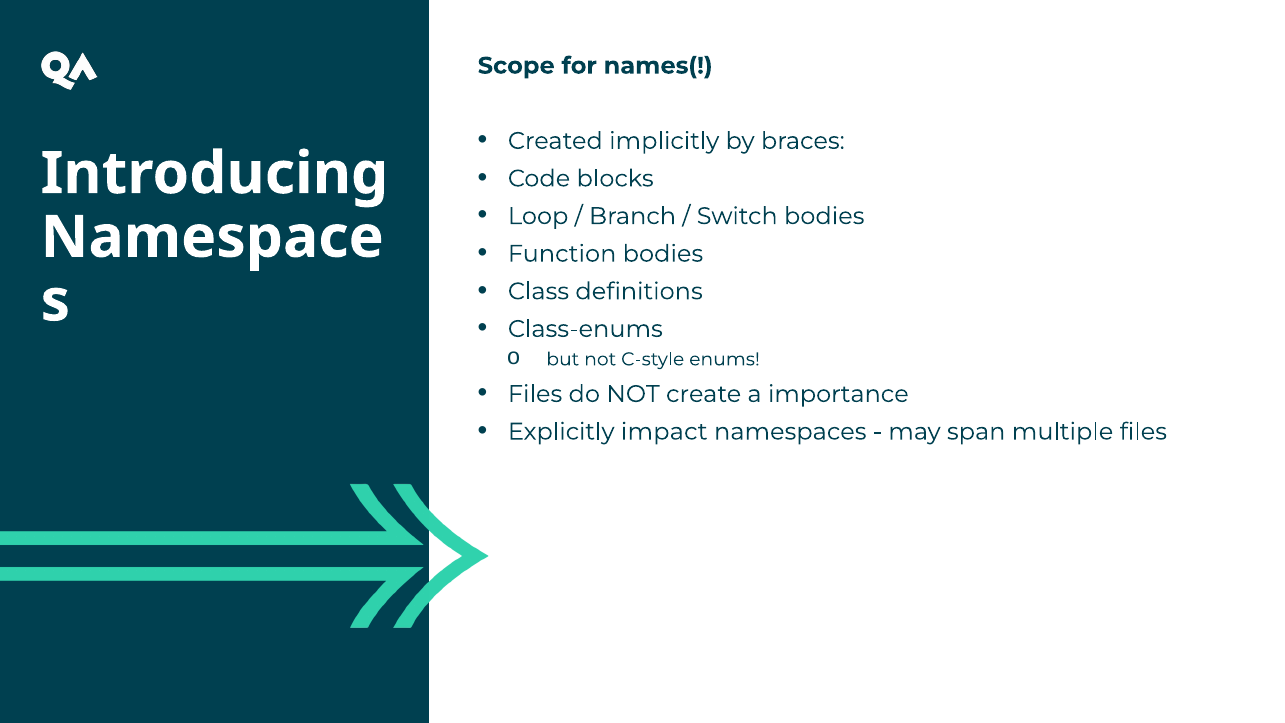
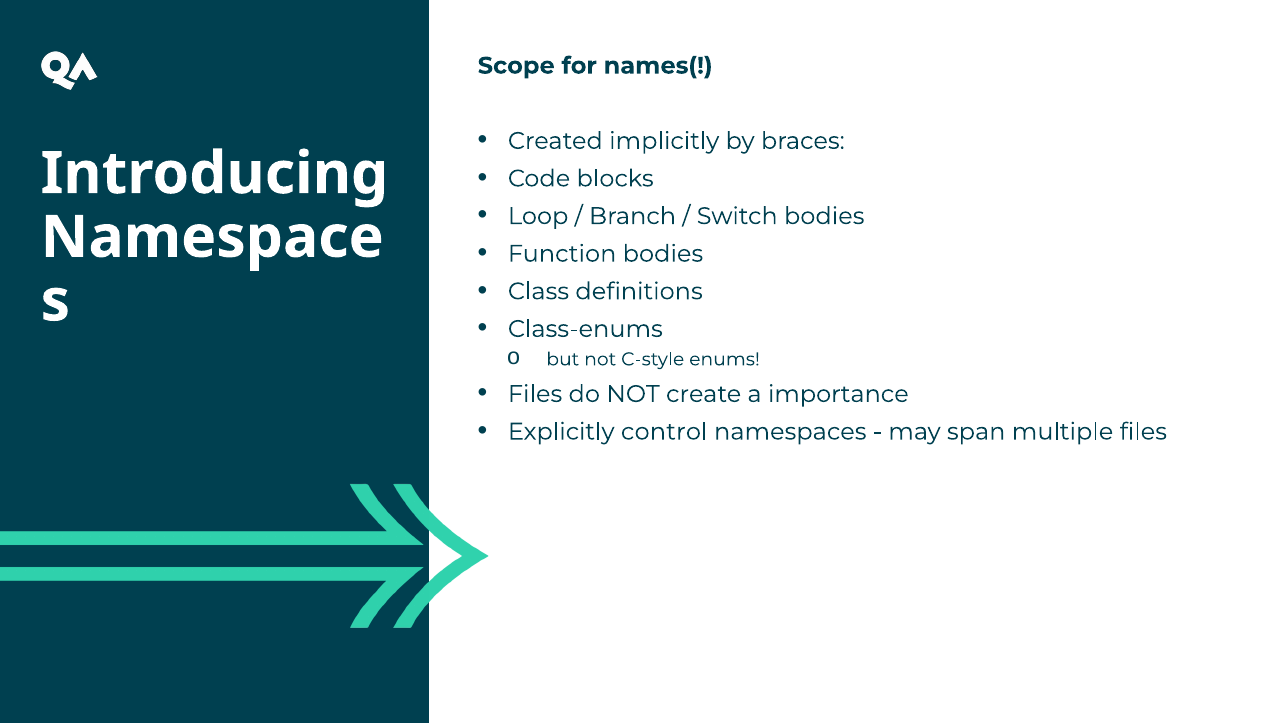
impact: impact -> control (664, 432)
